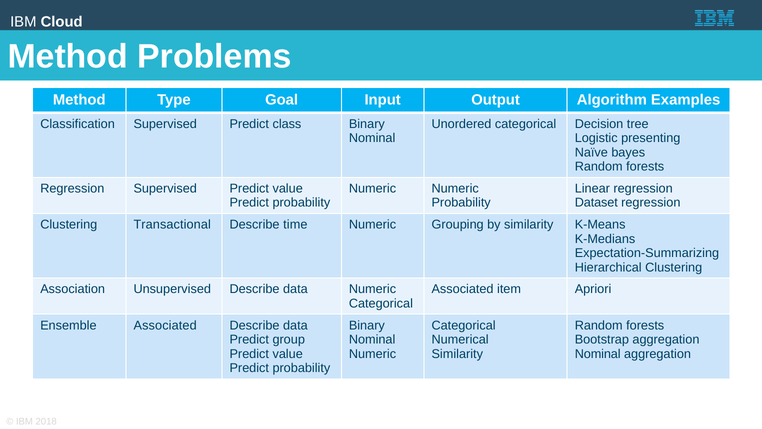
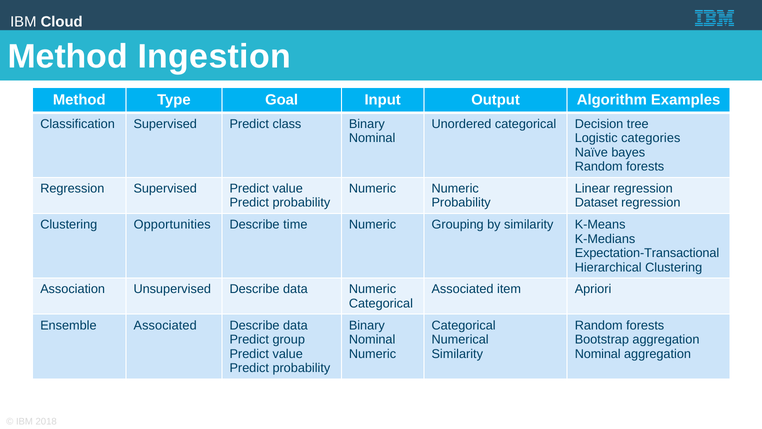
Problems: Problems -> Ingestion (214, 57)
presenting: presenting -> categories (651, 138)
Transactional: Transactional -> Opportunities (172, 224)
Expectation-Summarizing: Expectation-Summarizing -> Expectation-Transactional (647, 253)
